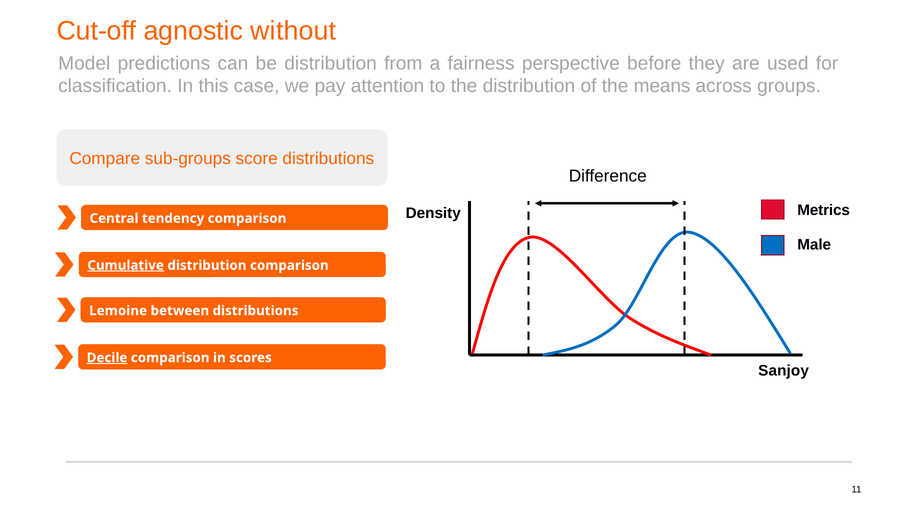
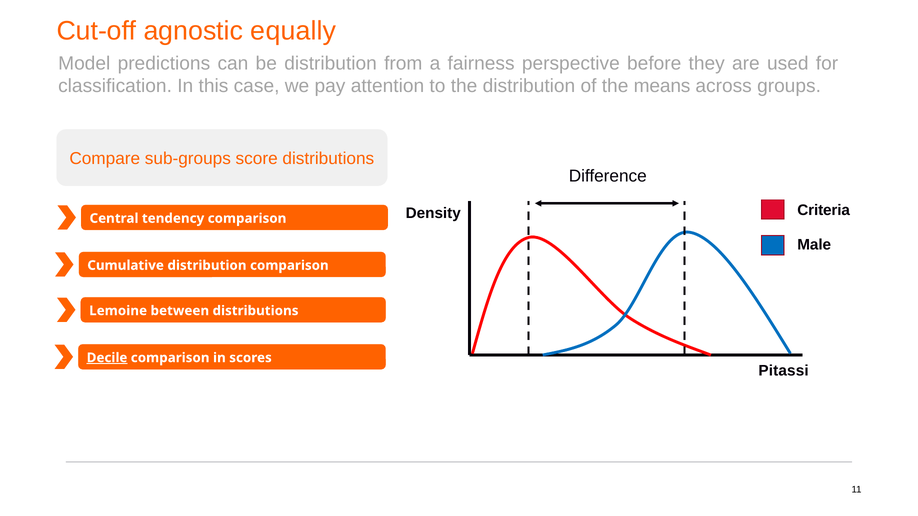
without: without -> equally (293, 31)
Metrics: Metrics -> Criteria (824, 210)
Cumulative underline: present -> none (126, 266)
Sanjoy: Sanjoy -> Pitassi (784, 371)
